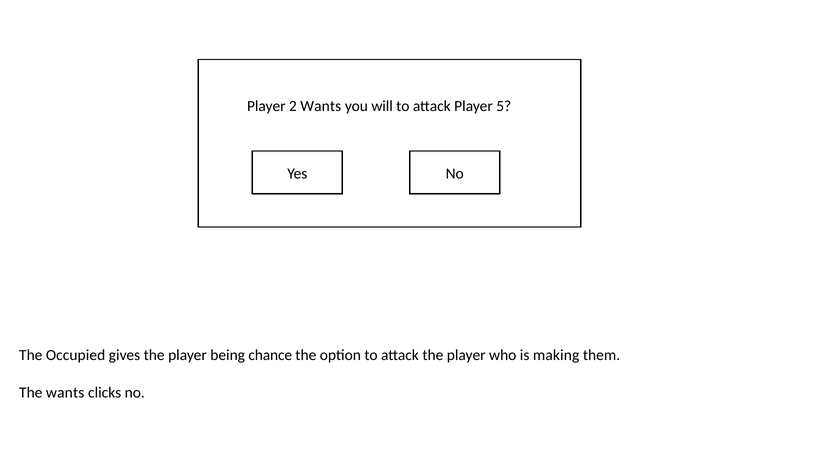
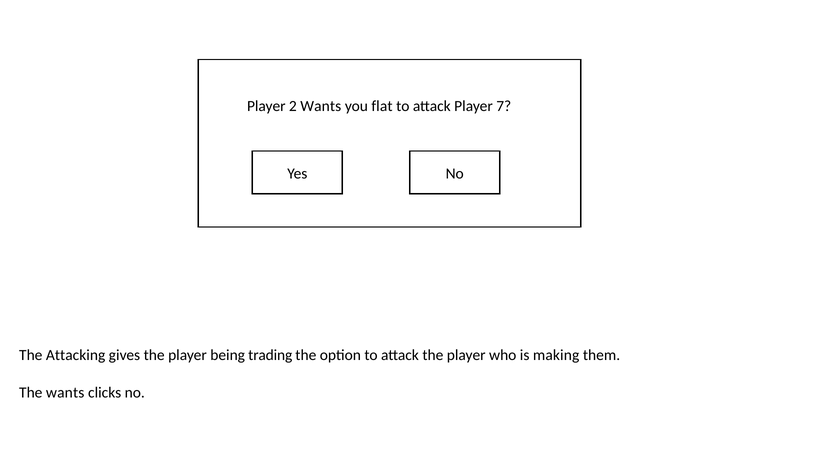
will: will -> flat (382, 106)
5: 5 -> 7 (504, 106)
Occupied: Occupied -> Attacking (76, 355)
chance: chance -> trading (270, 355)
